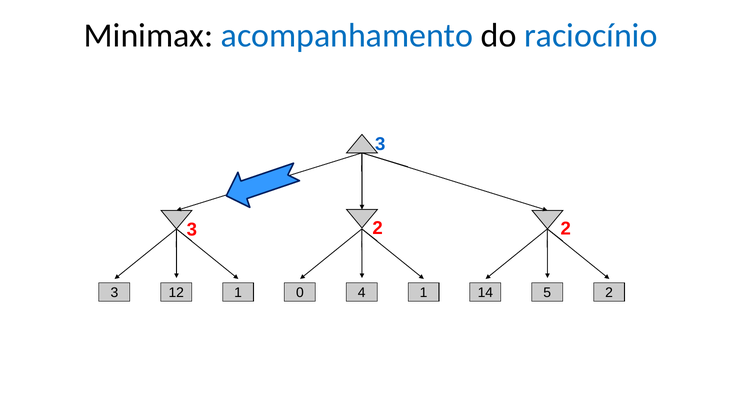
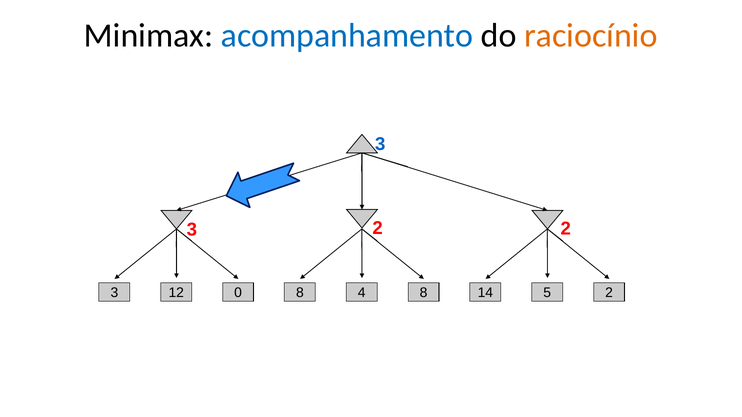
raciocínio colour: blue -> orange (591, 36)
12 1: 1 -> 0 (238, 293)
3 0: 0 -> 8 (300, 293)
4 1: 1 -> 8 (424, 293)
